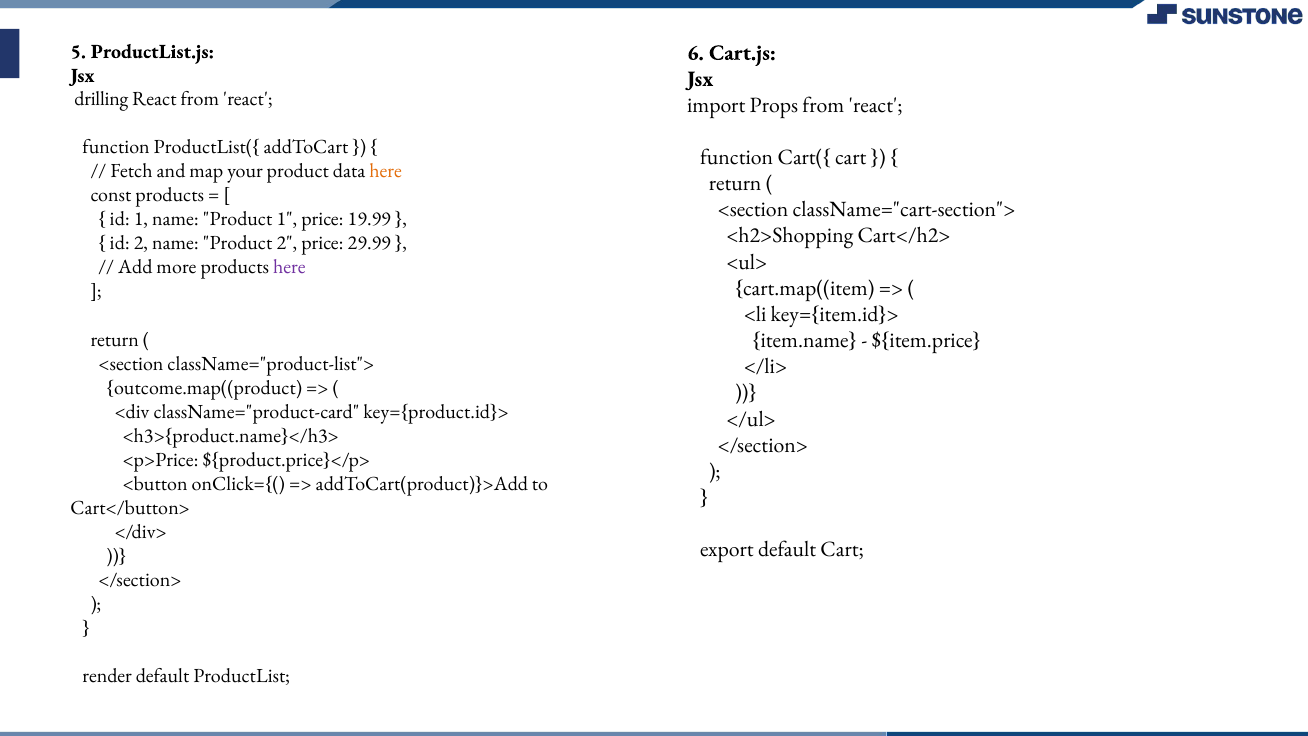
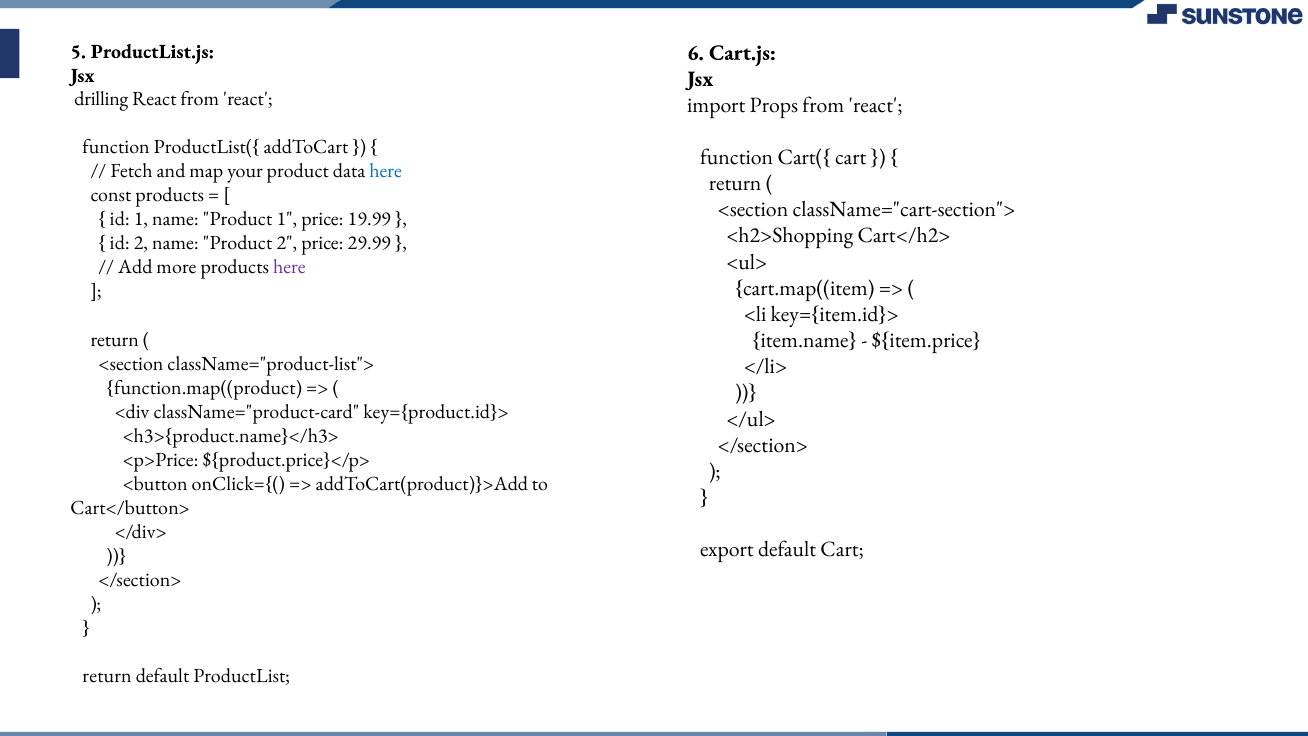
here colour: orange -> blue (386, 171)
outcome.map((product: outcome.map((product -> function.map((product (204, 387)
render: render -> return (107, 675)
